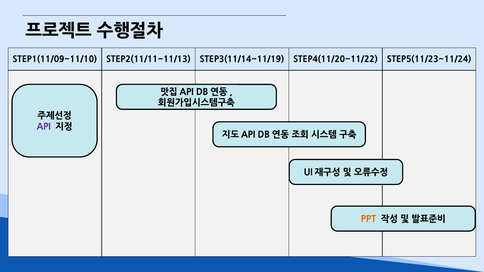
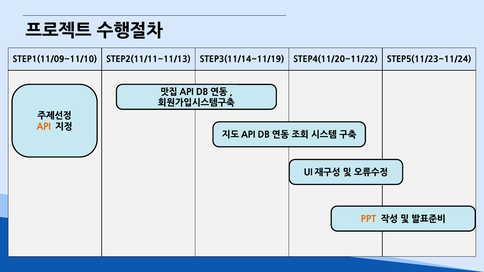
API colour: purple -> orange (44, 127)
